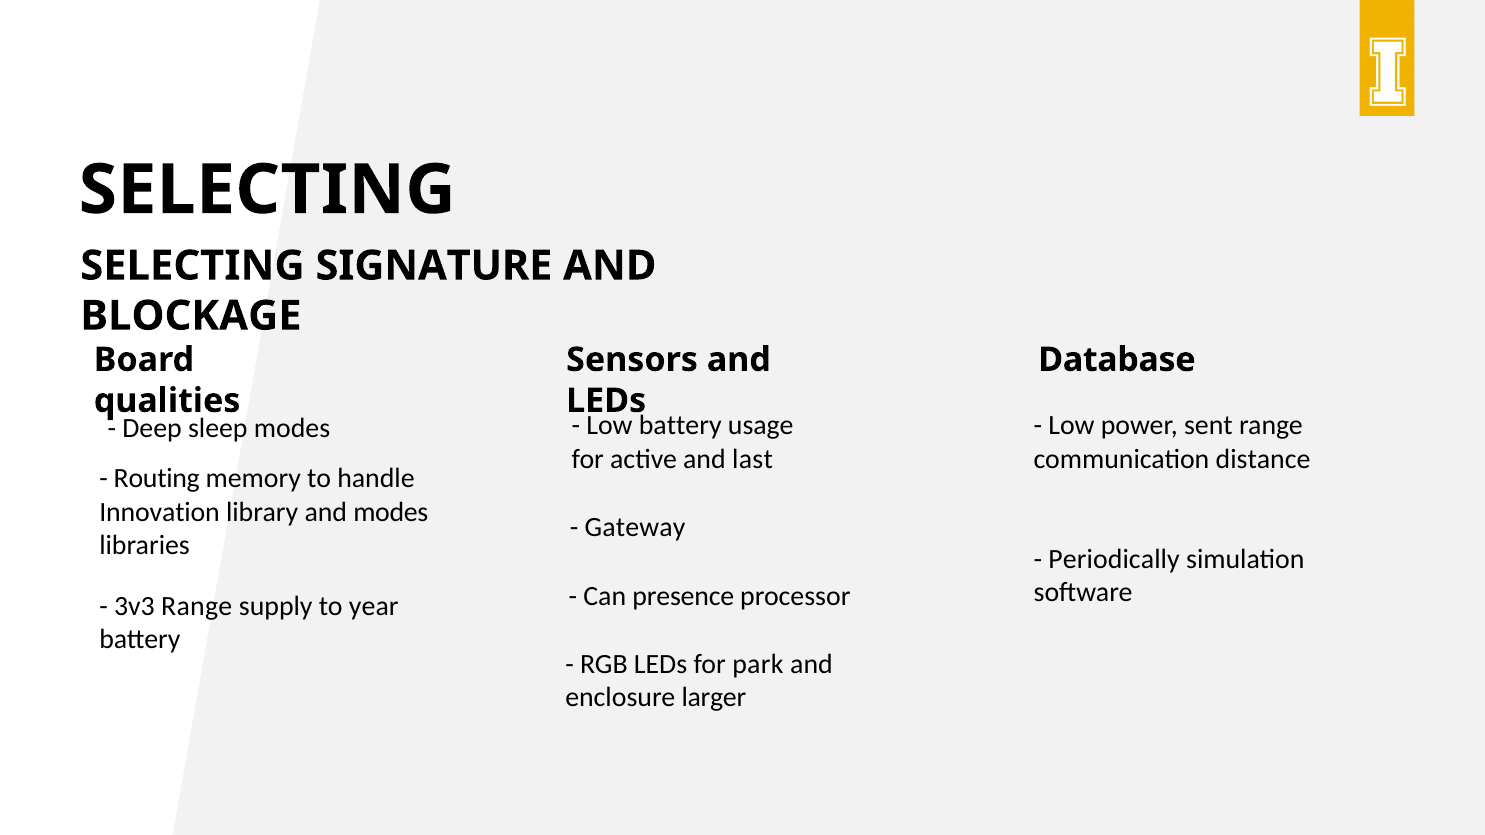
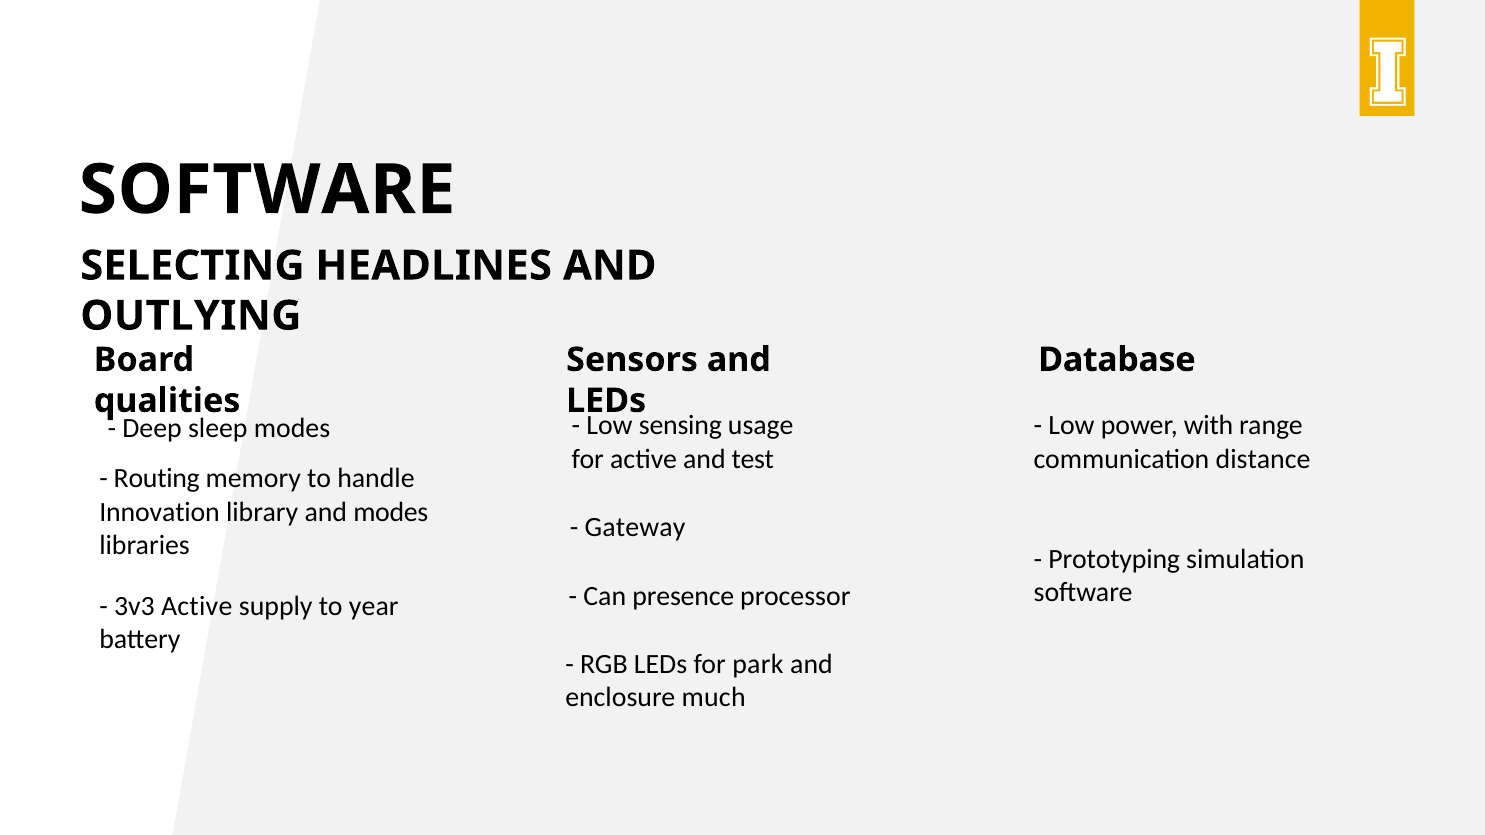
SELECTING: SELECTING -> SOFTWARE (267, 190)
SIGNATURE: SIGNATURE -> HEADLINES (434, 266)
BLOCKAGE: BLOCKAGE -> OUTLYING (191, 316)
battery: battery -> sensing (680, 426)
sent: sent -> with (1209, 426)
last: last -> test (753, 459)
Periodically: Periodically -> Prototyping (1114, 560)
3v3 Range: Range -> Active (197, 606)
larger: larger -> much (714, 698)
